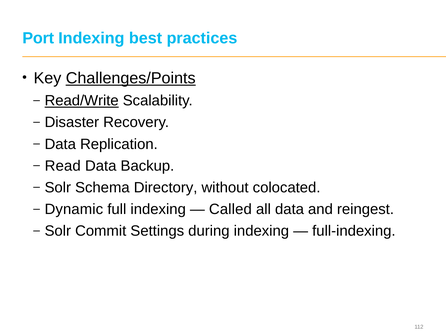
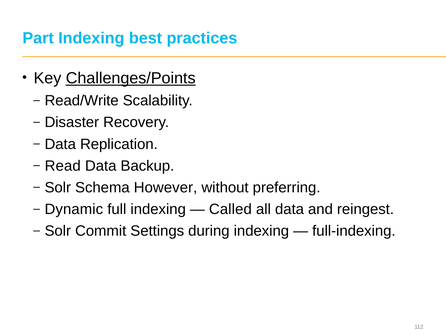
Port: Port -> Part (38, 38)
Read/Write underline: present -> none (82, 100)
Directory: Directory -> However (166, 187)
colocated: colocated -> preferring (287, 187)
